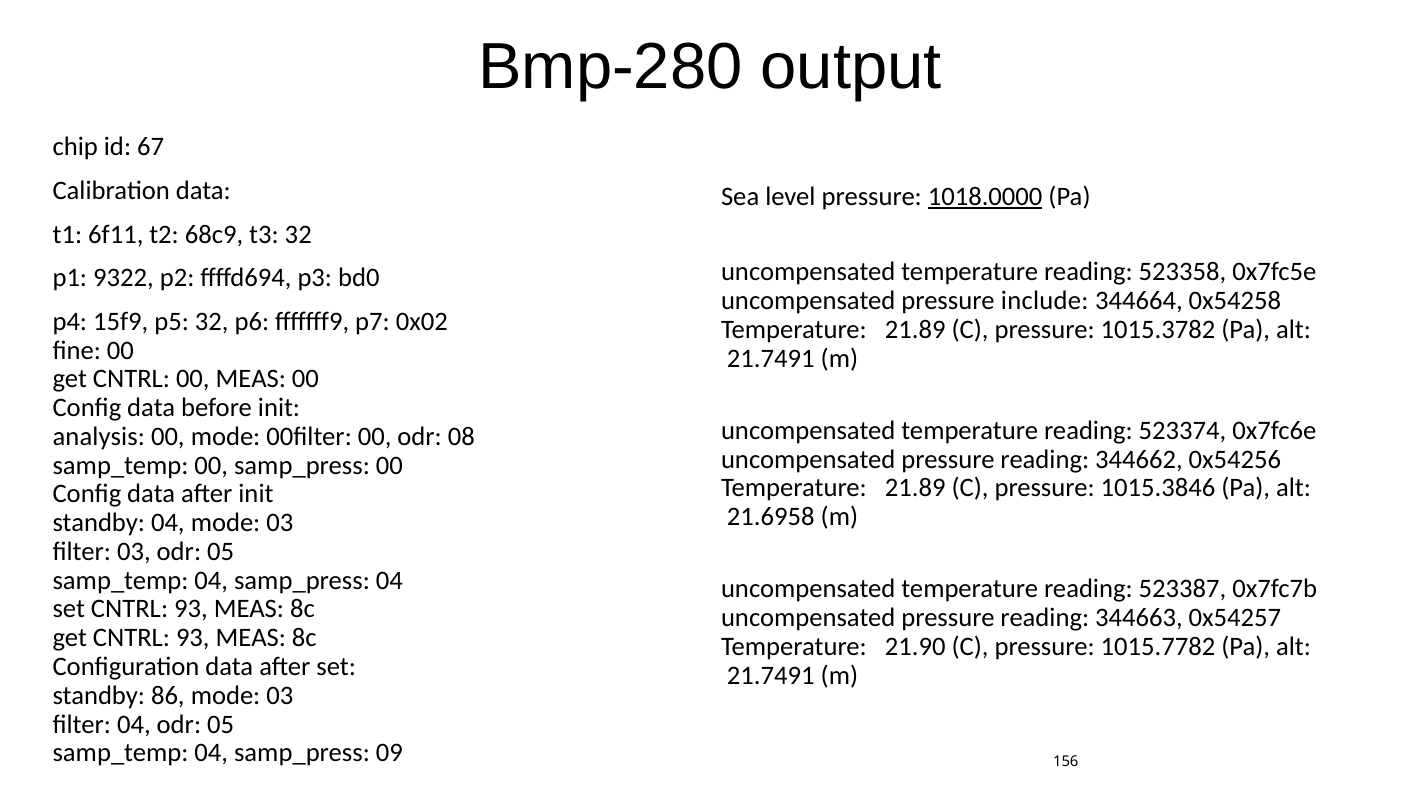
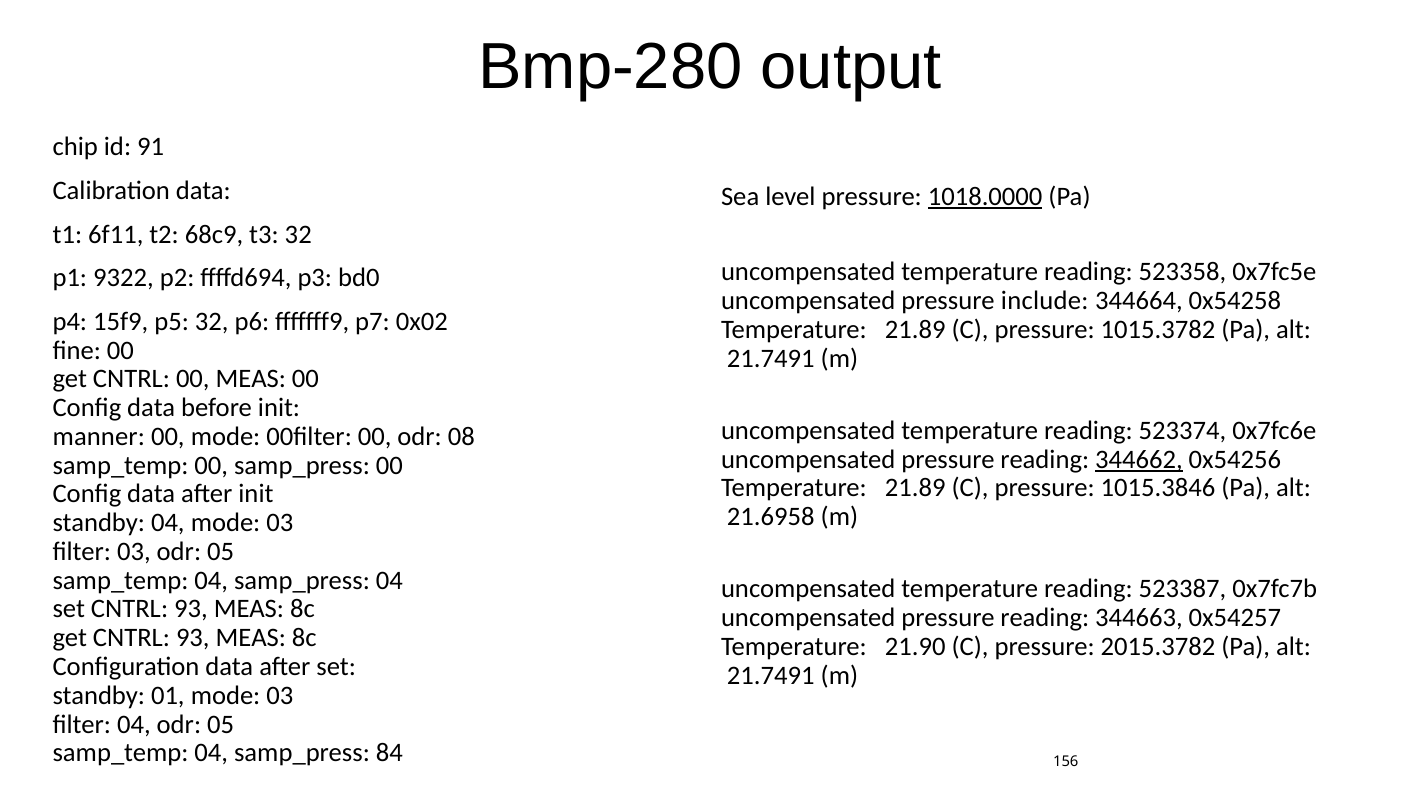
67: 67 -> 91 (151, 147)
analysis: analysis -> manner (99, 437)
344662 underline: none -> present (1139, 460)
1015.7782: 1015.7782 -> 2015.3782 (1158, 647)
86: 86 -> 01 (168, 696)
09: 09 -> 84 (389, 753)
